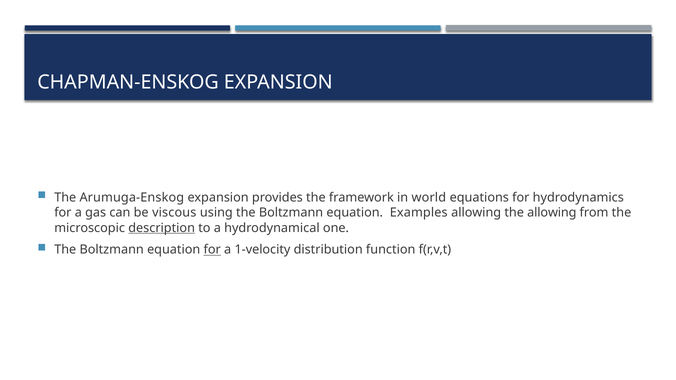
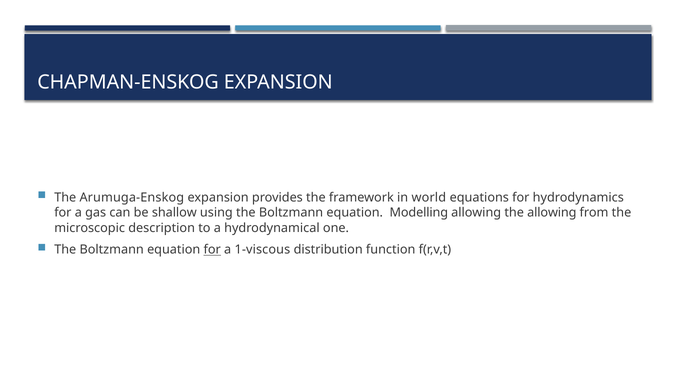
viscous: viscous -> shallow (174, 213)
Examples: Examples -> Modelling (419, 213)
description underline: present -> none (162, 228)
1-velocity: 1-velocity -> 1-viscous (262, 250)
